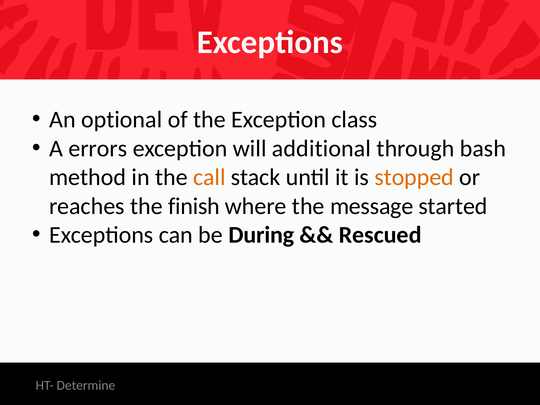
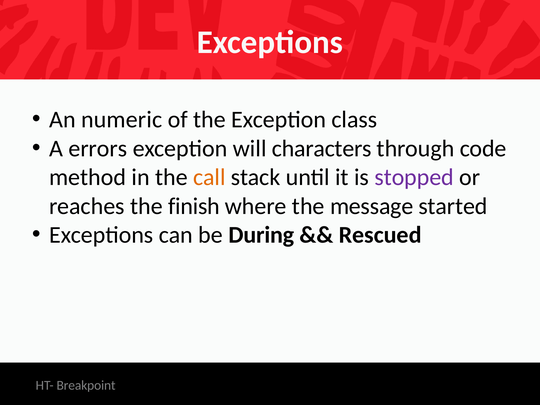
optional: optional -> numeric (122, 120)
additional: additional -> characters (322, 148)
bash: bash -> code (483, 148)
stopped colour: orange -> purple (414, 177)
Determine: Determine -> Breakpoint (86, 385)
